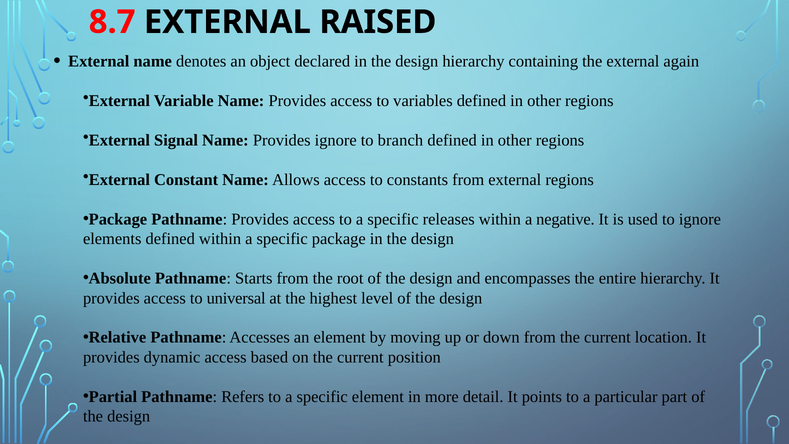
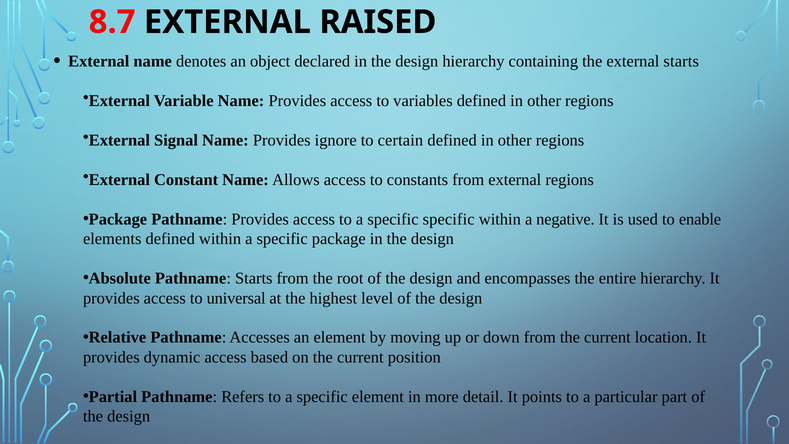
external again: again -> starts (681, 61)
branch: branch -> certain (400, 140)
specific releases: releases -> specific (449, 219)
to ignore: ignore -> enable (700, 219)
